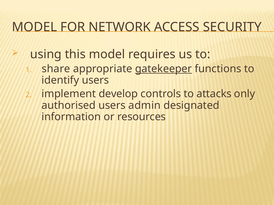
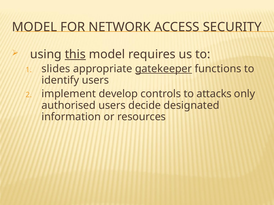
this underline: none -> present (75, 54)
share: share -> slides (56, 69)
admin: admin -> decide (145, 106)
